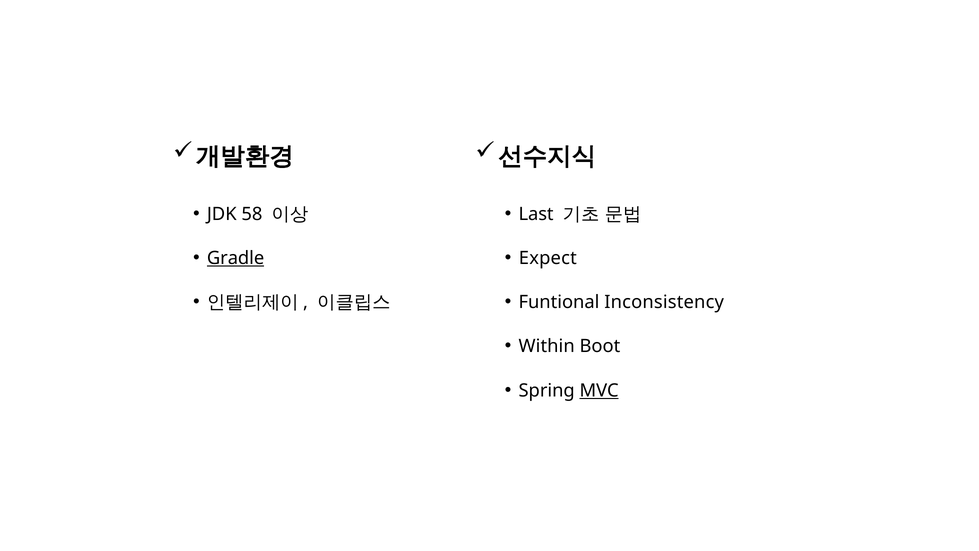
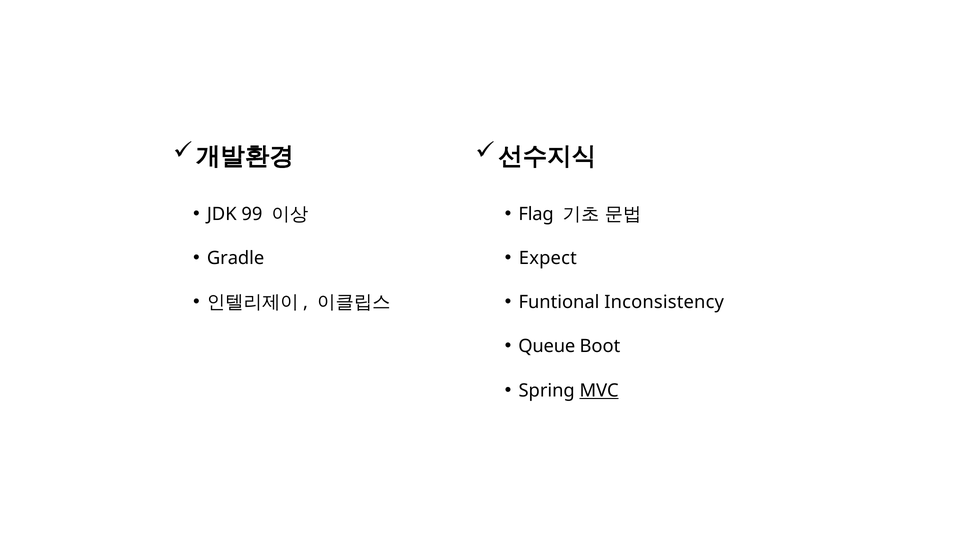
58: 58 -> 99 (252, 214)
Last: Last -> Flag (536, 214)
Gradle underline: present -> none (236, 258)
Within: Within -> Queue (547, 346)
